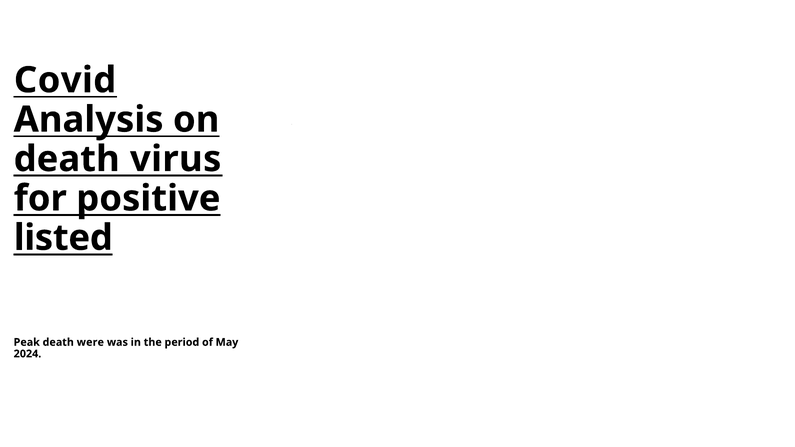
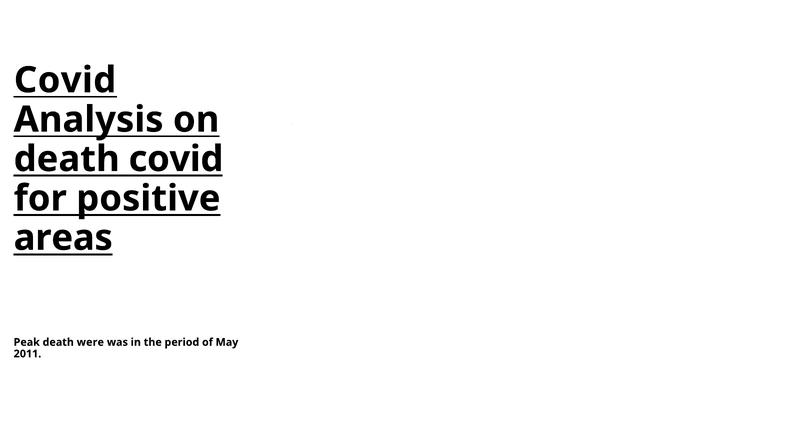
death virus: virus -> covid (176, 159)
listed: listed -> areas (63, 238)
2024: 2024 -> 2011 (27, 354)
